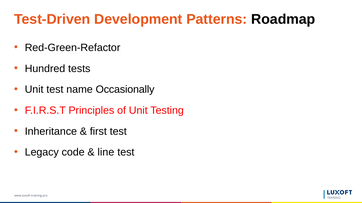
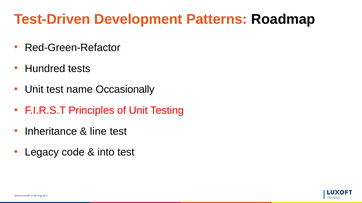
first: first -> line (98, 132)
line: line -> into (106, 153)
